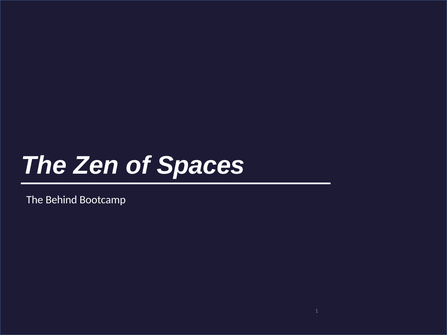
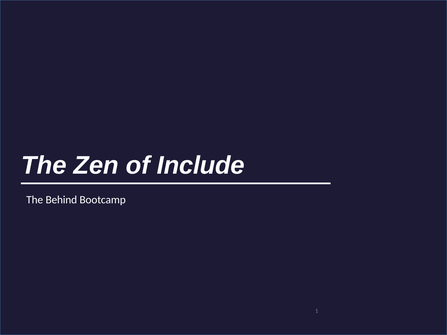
Spaces: Spaces -> Include (201, 166)
